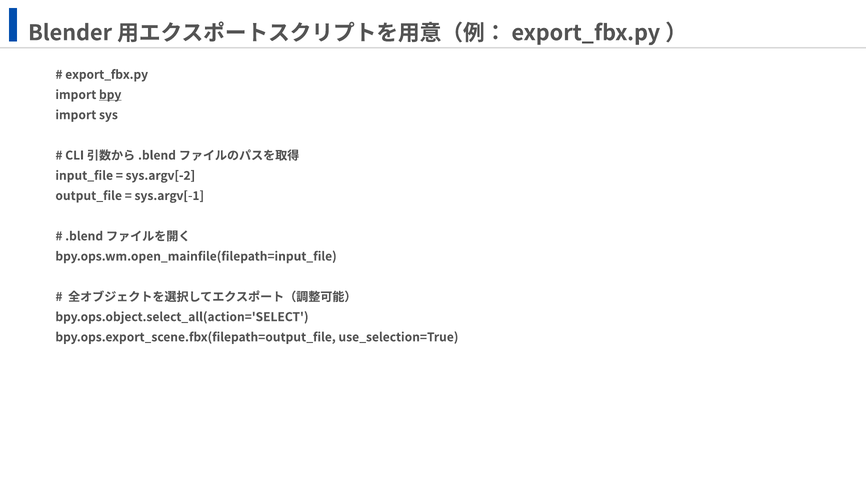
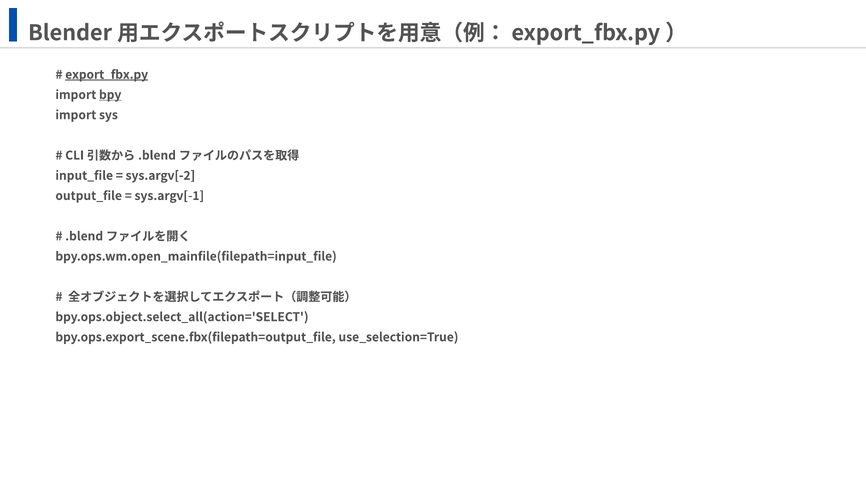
export_fbx.py underline: none -> present (107, 75)
